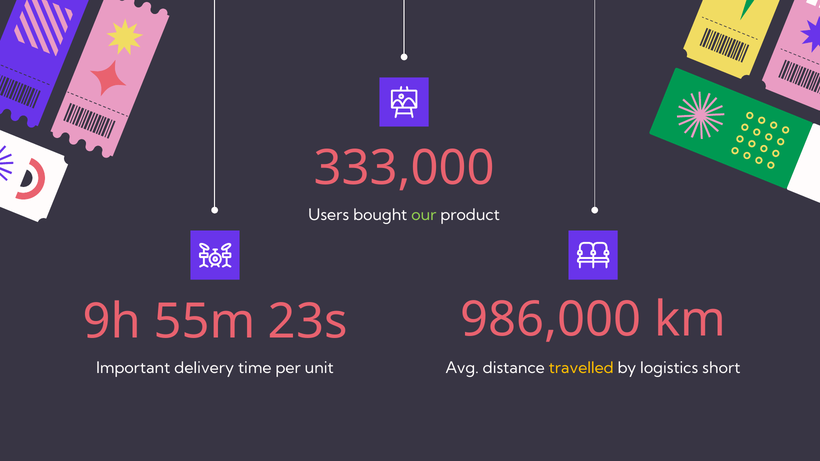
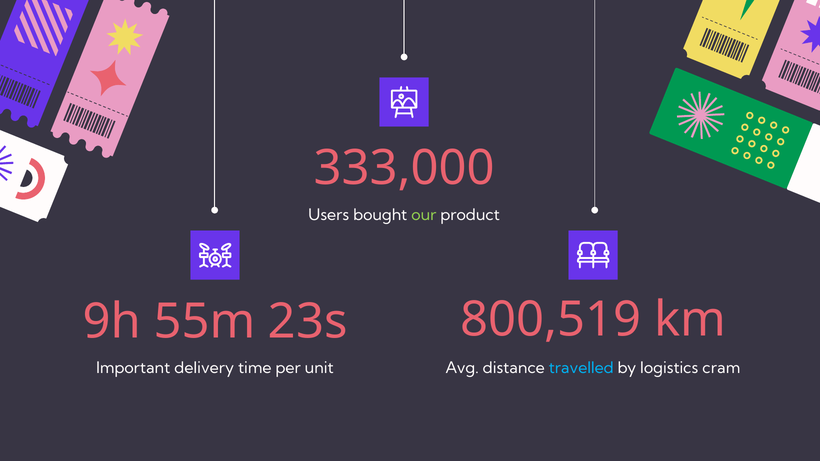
986,000: 986,000 -> 800,519 (551, 320)
travelled colour: yellow -> light blue (581, 368)
short: short -> cram (721, 368)
